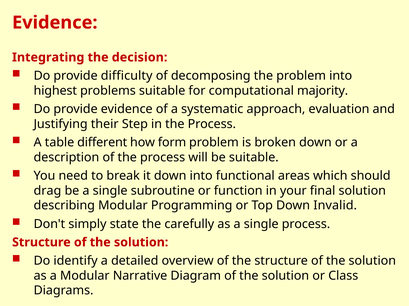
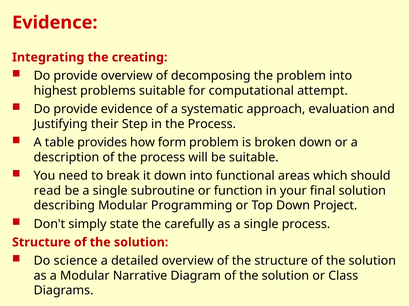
decision: decision -> creating (140, 57)
provide difficulty: difficulty -> overview (127, 76)
majority: majority -> attempt (323, 91)
different: different -> provides (102, 143)
drag: drag -> read (47, 191)
Invalid: Invalid -> Project (335, 206)
identify: identify -> science (75, 261)
